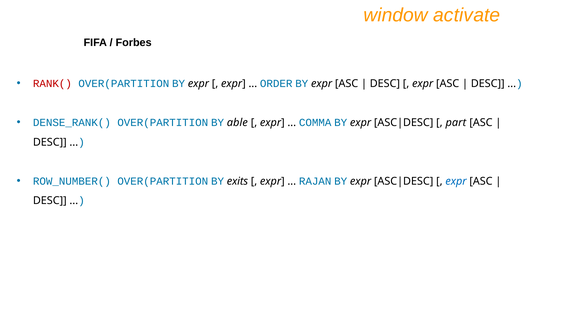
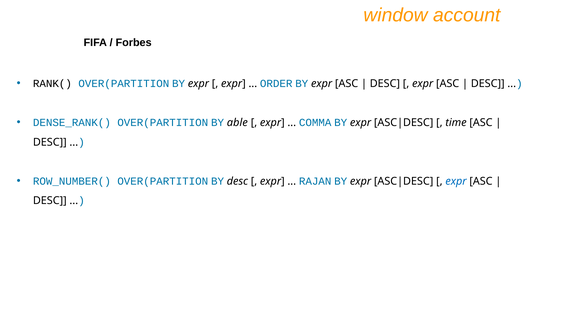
activate: activate -> account (467, 15)
RANK( colour: red -> black (52, 83)
part: part -> time (456, 122)
BY exits: exits -> desc (237, 181)
